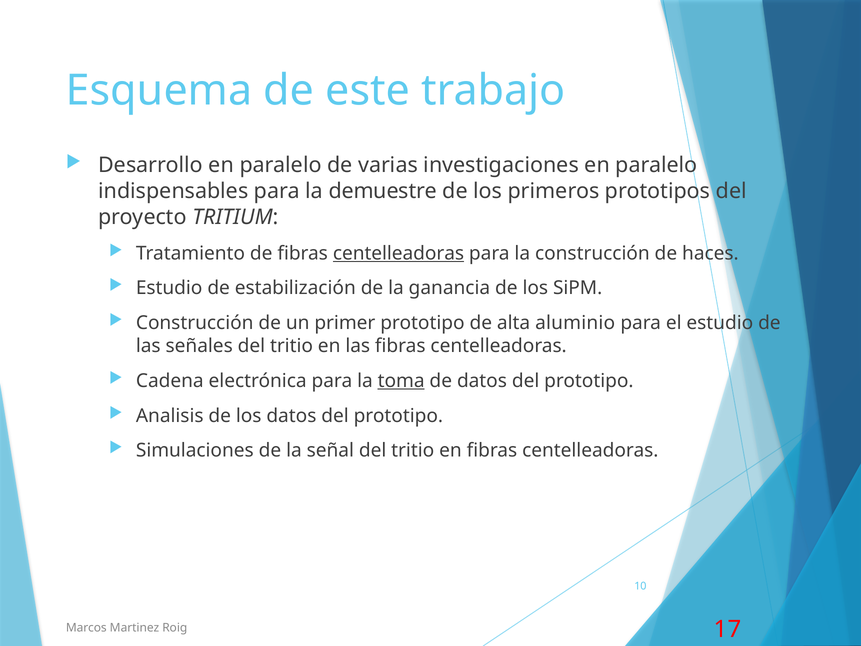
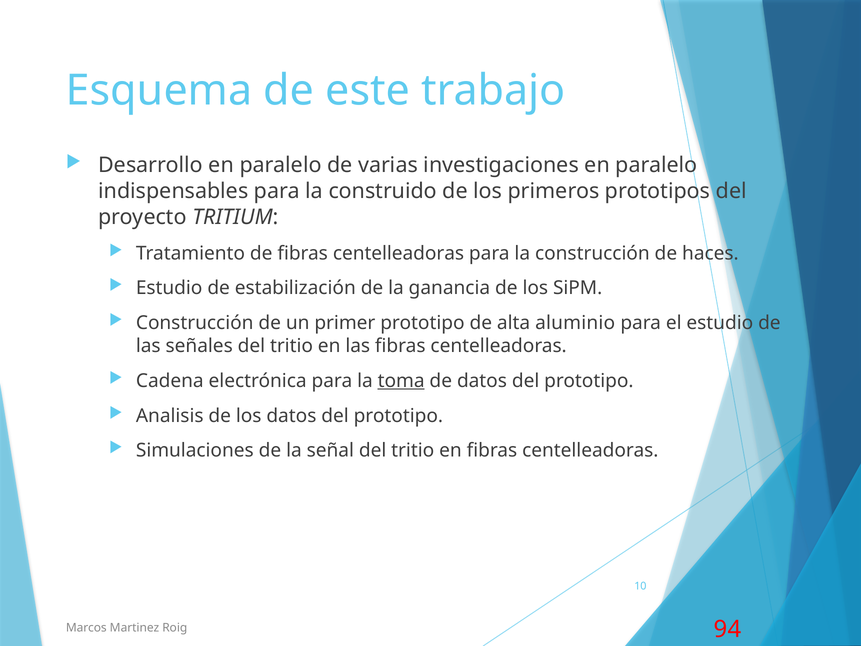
demuestre: demuestre -> construido (383, 191)
centelleadoras underline: present -> none (398, 253)
17: 17 -> 94 (728, 629)
